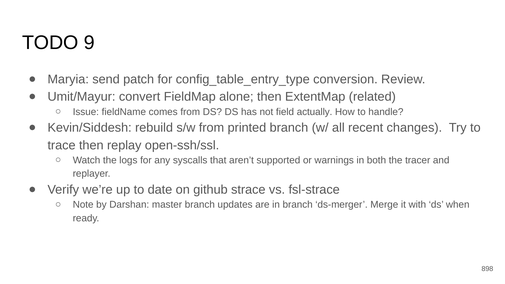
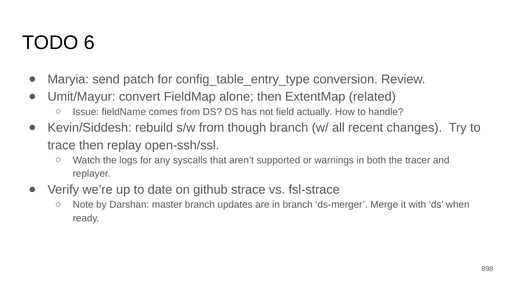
9: 9 -> 6 (89, 43)
printed: printed -> though (247, 128)
